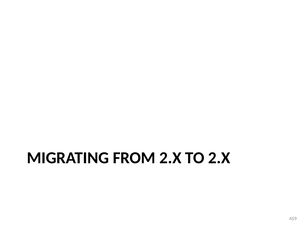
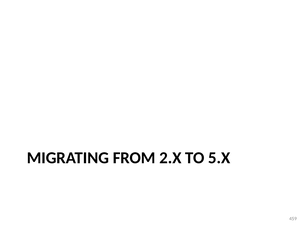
TO 2.X: 2.X -> 5.X (219, 158)
